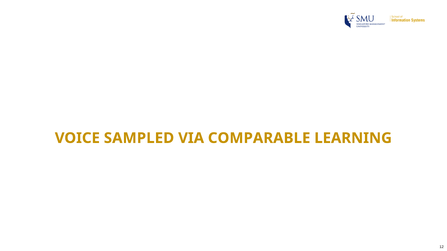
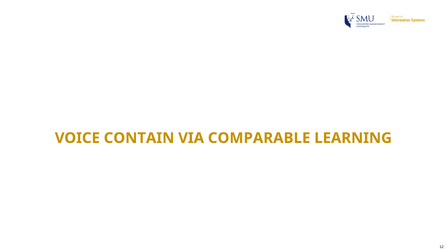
SAMPLED: SAMPLED -> CONTAIN (139, 138)
